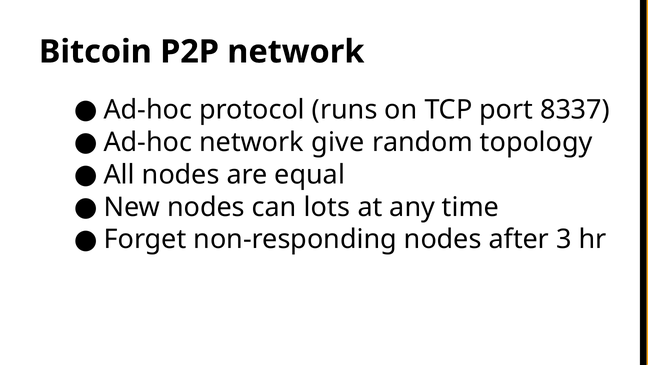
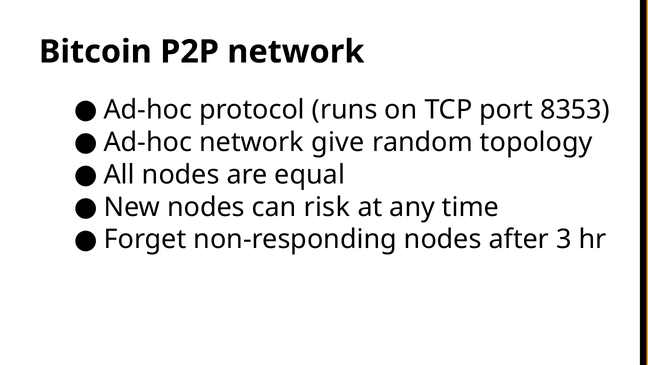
8337: 8337 -> 8353 (575, 110)
lots: lots -> risk (327, 207)
